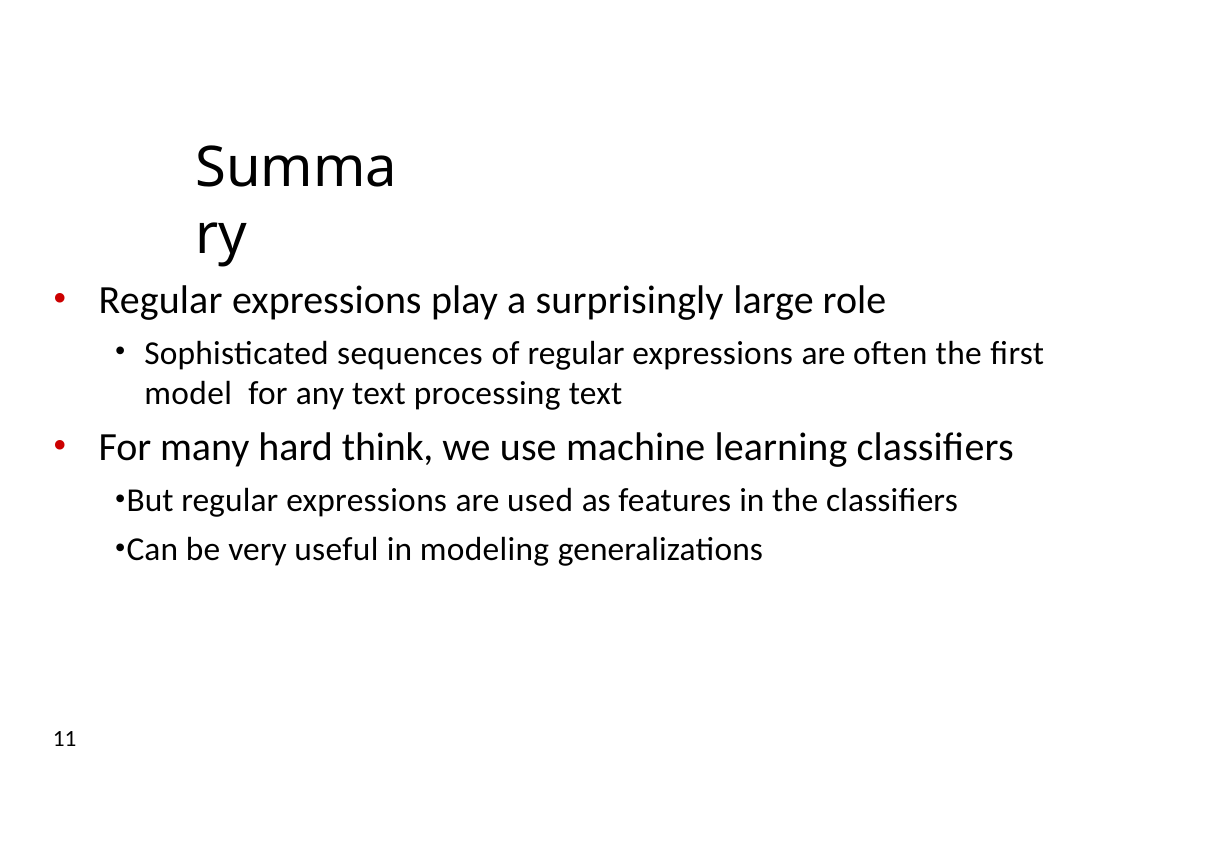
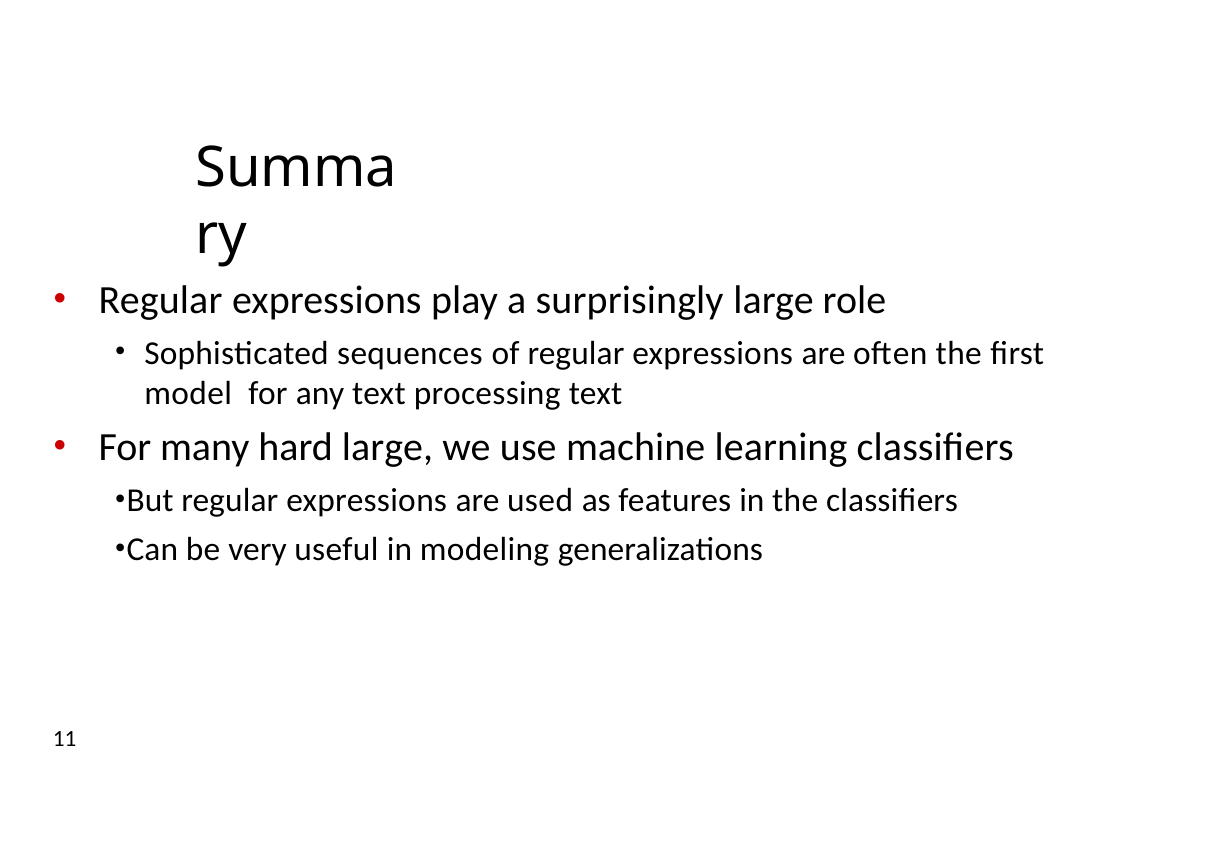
hard think: think -> large (388, 448)
